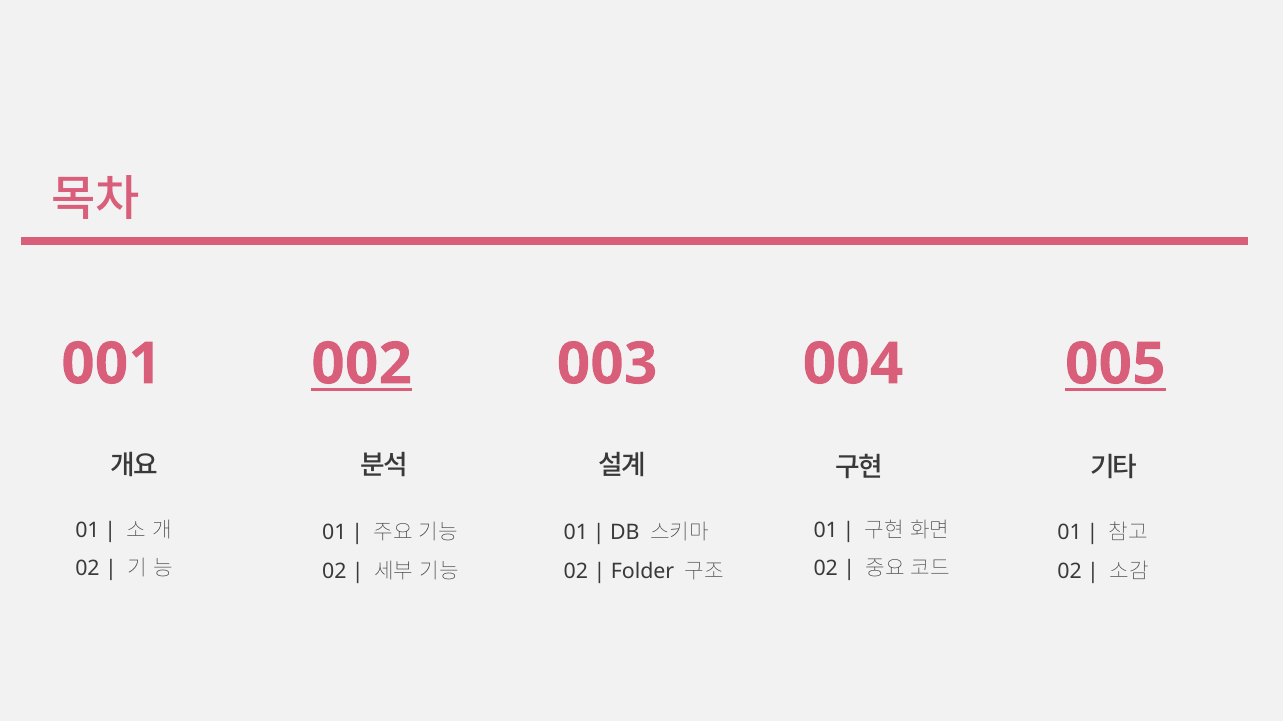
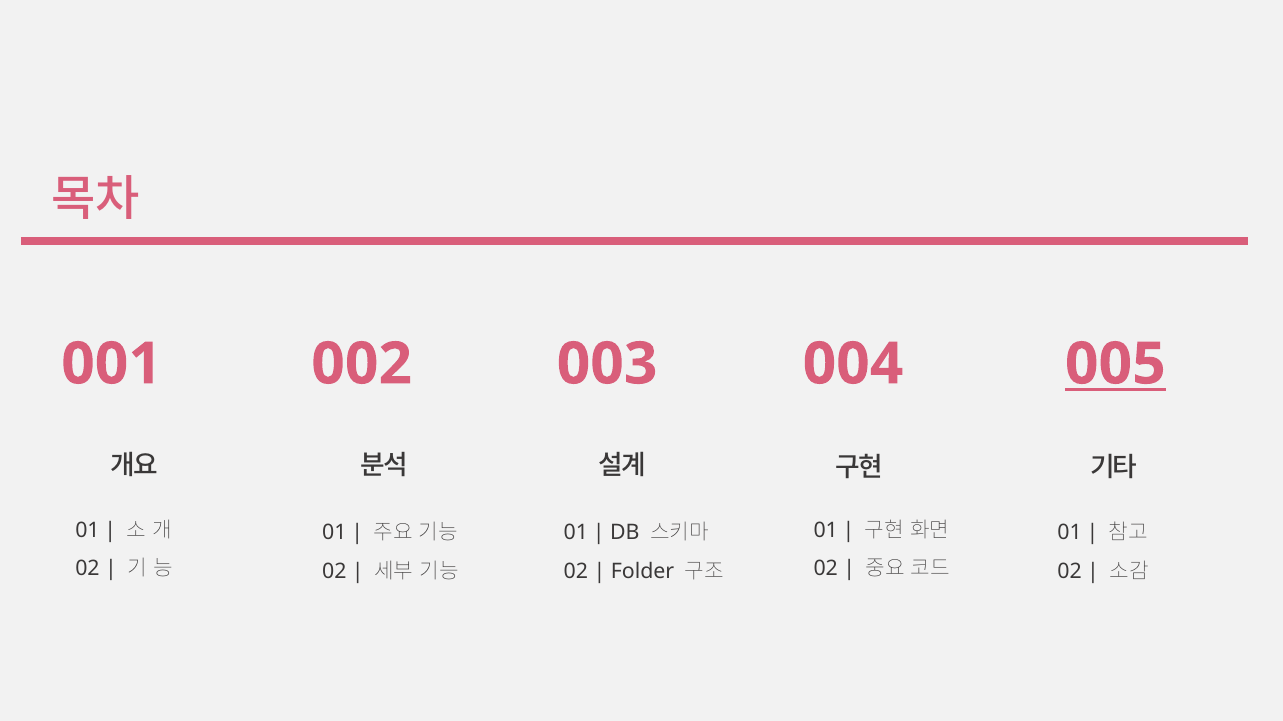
002 underline: present -> none (362, 364)
